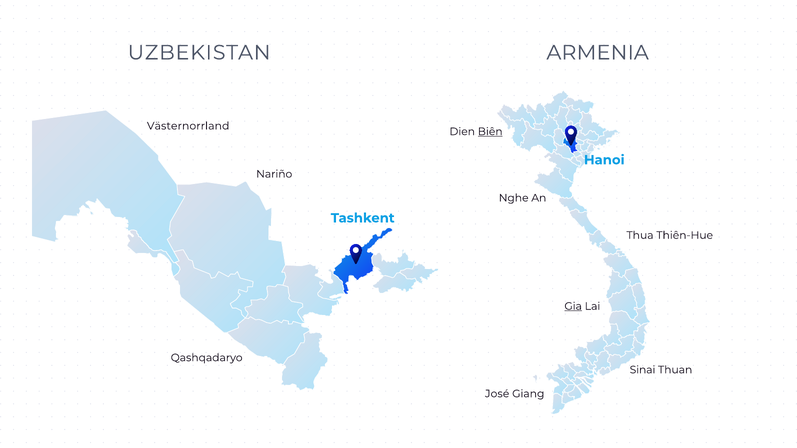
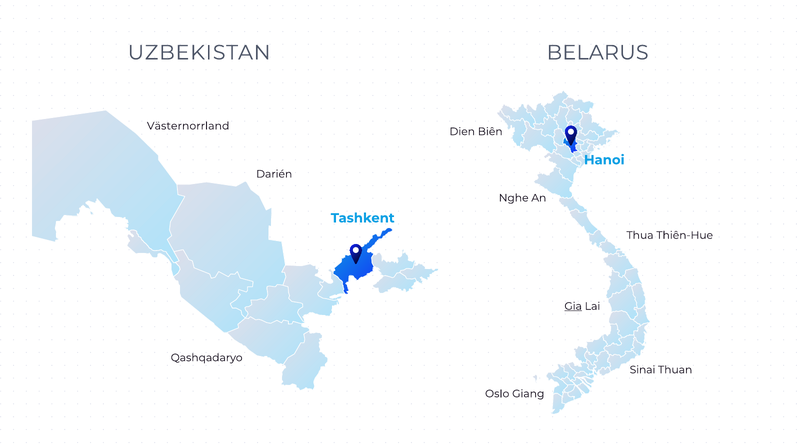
ARMENIA: ARMENIA -> BELARUS (598, 53)
Biên underline: present -> none (490, 132)
Nariño: Nariño -> Darién (274, 174)
José: José -> Oslo (497, 394)
